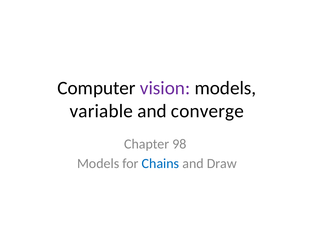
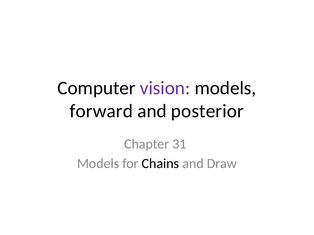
variable: variable -> forward (101, 111)
converge: converge -> posterior (207, 111)
98: 98 -> 31 (179, 144)
Chains colour: blue -> black (160, 164)
